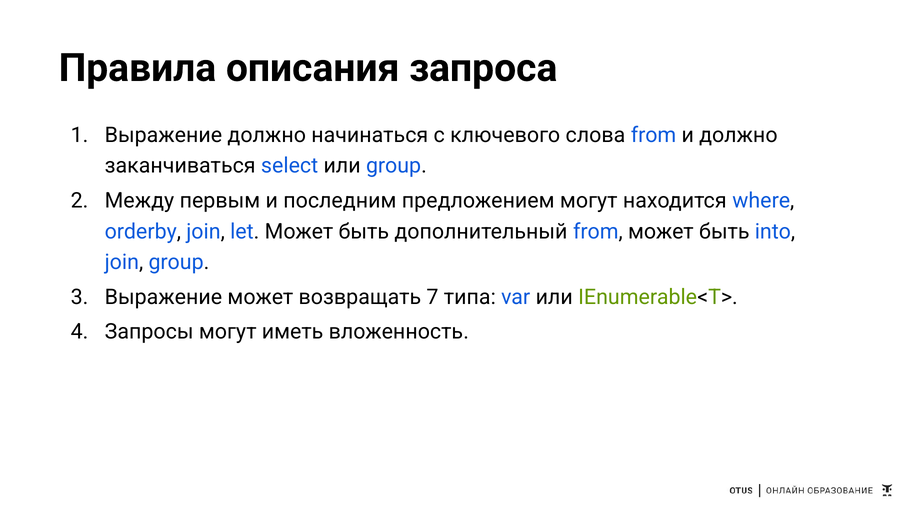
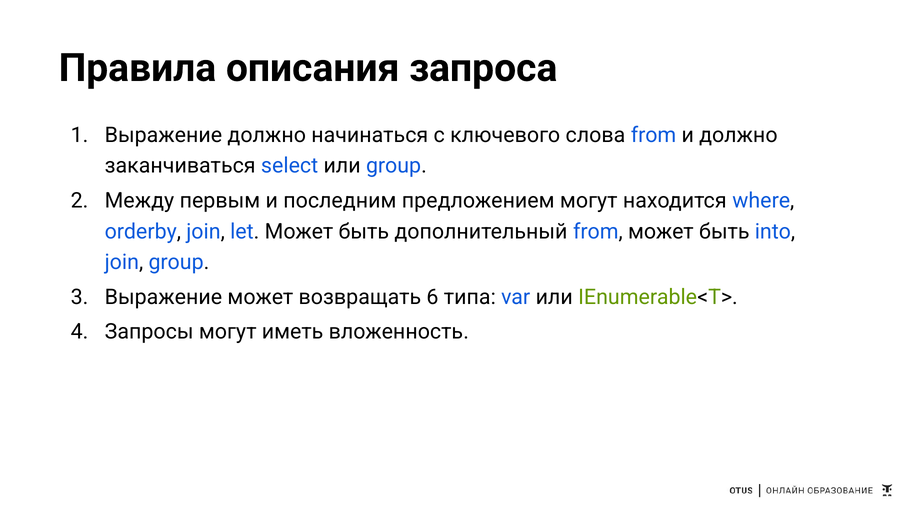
7: 7 -> 6 (432, 297)
